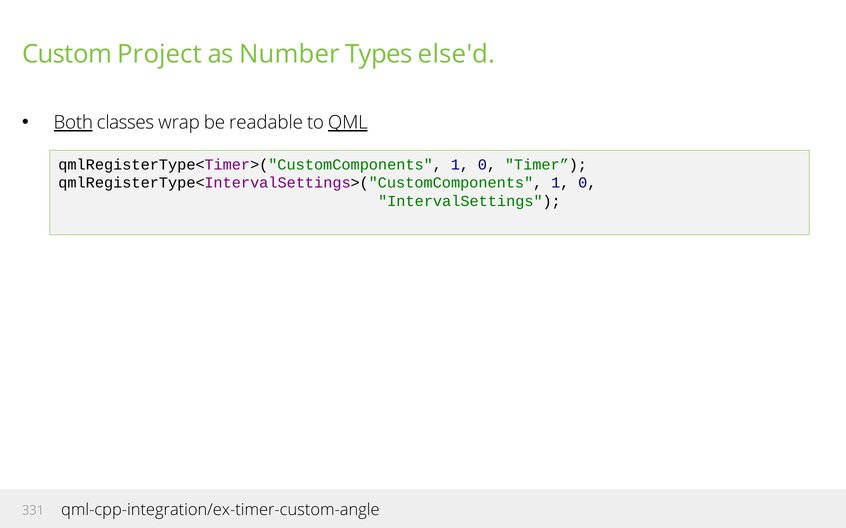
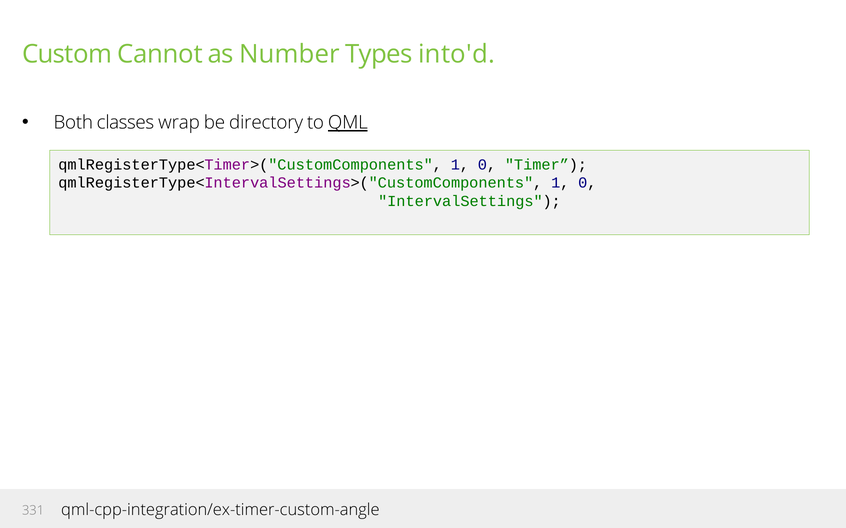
Project: Project -> Cannot (160, 55)
else'd: else'd -> into'd (457, 55)
Both underline: present -> none (73, 123)
readable: readable -> directory (266, 123)
